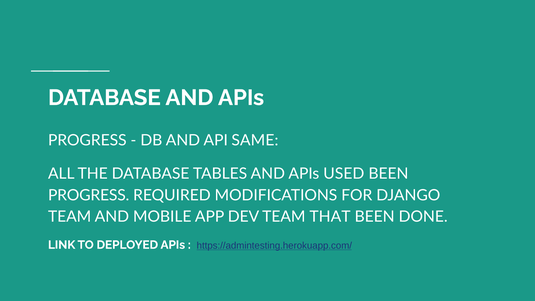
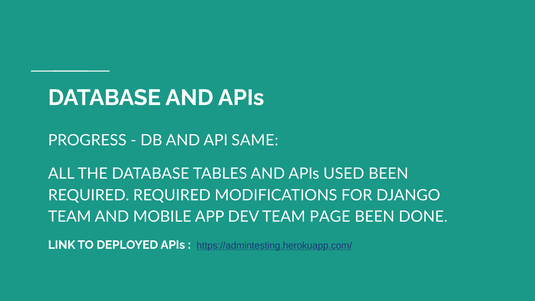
PROGRESS: PROGRESS -> REQUIRED (89, 195)
THAT: THAT -> PAGE (330, 217)
